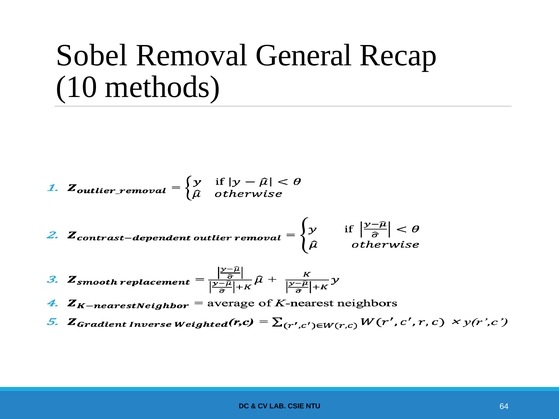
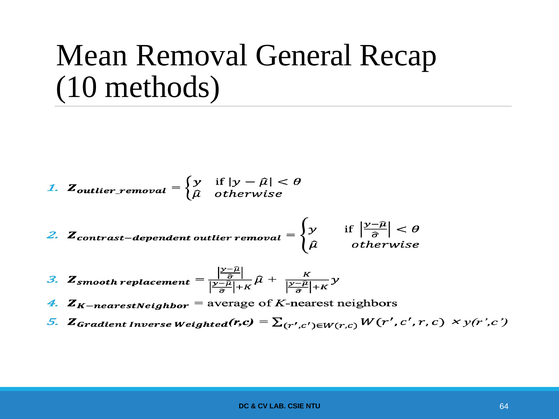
Sobel: Sobel -> Mean (92, 55)
